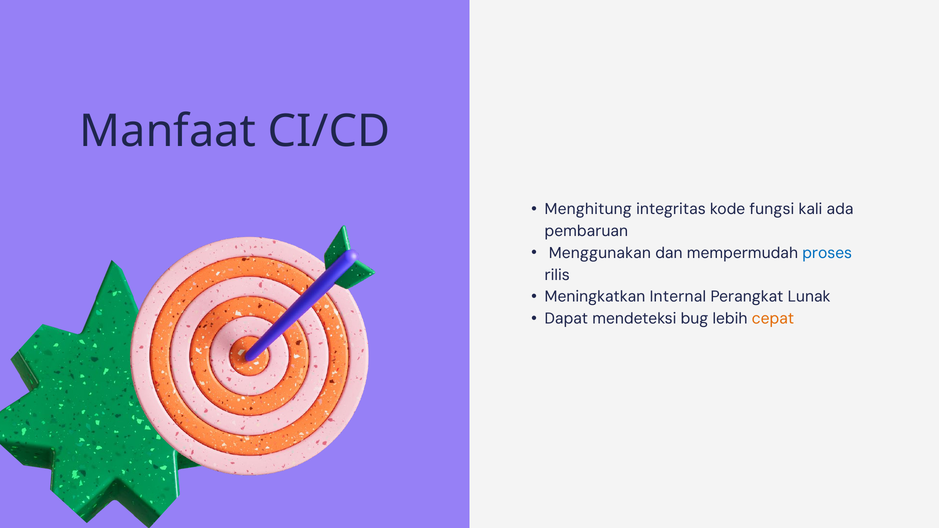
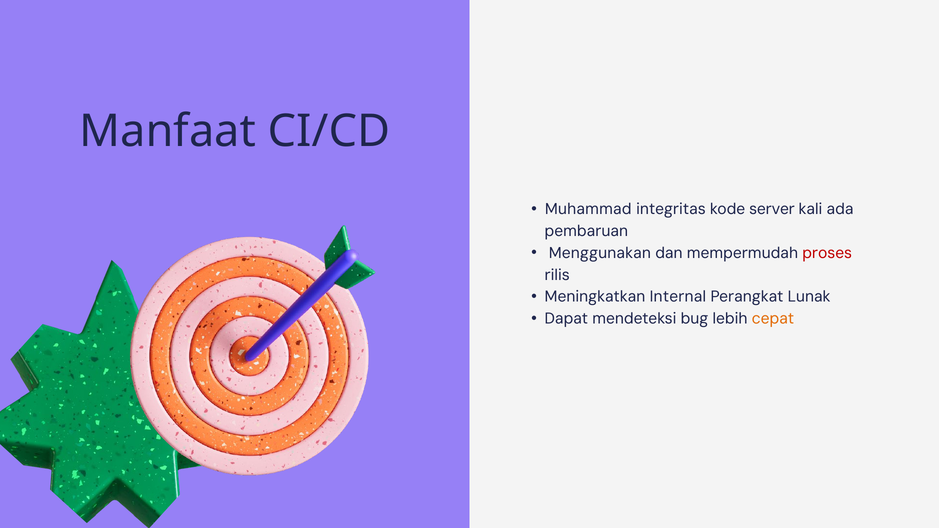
Menghitung: Menghitung -> Muhammad (588, 209)
fungsi: fungsi -> server (772, 209)
proses colour: blue -> red (827, 253)
